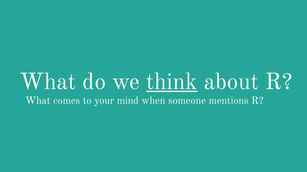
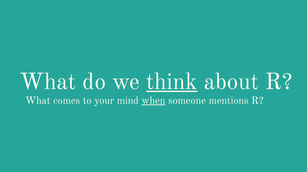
when underline: none -> present (153, 101)
